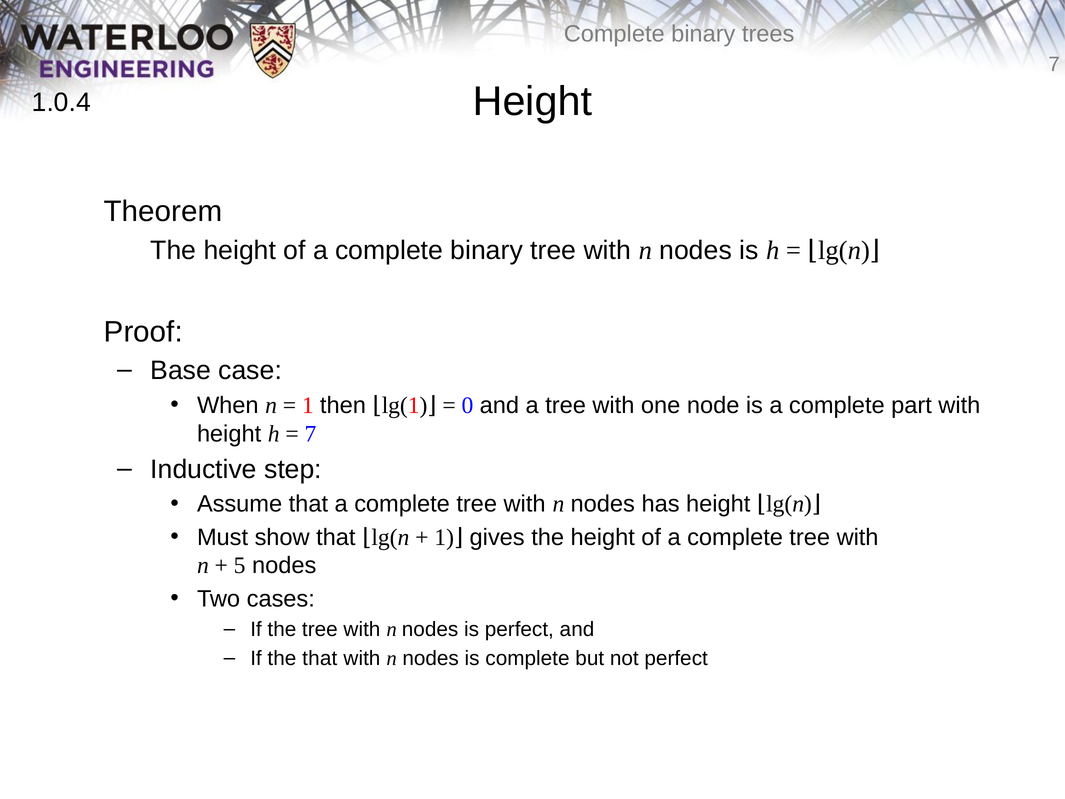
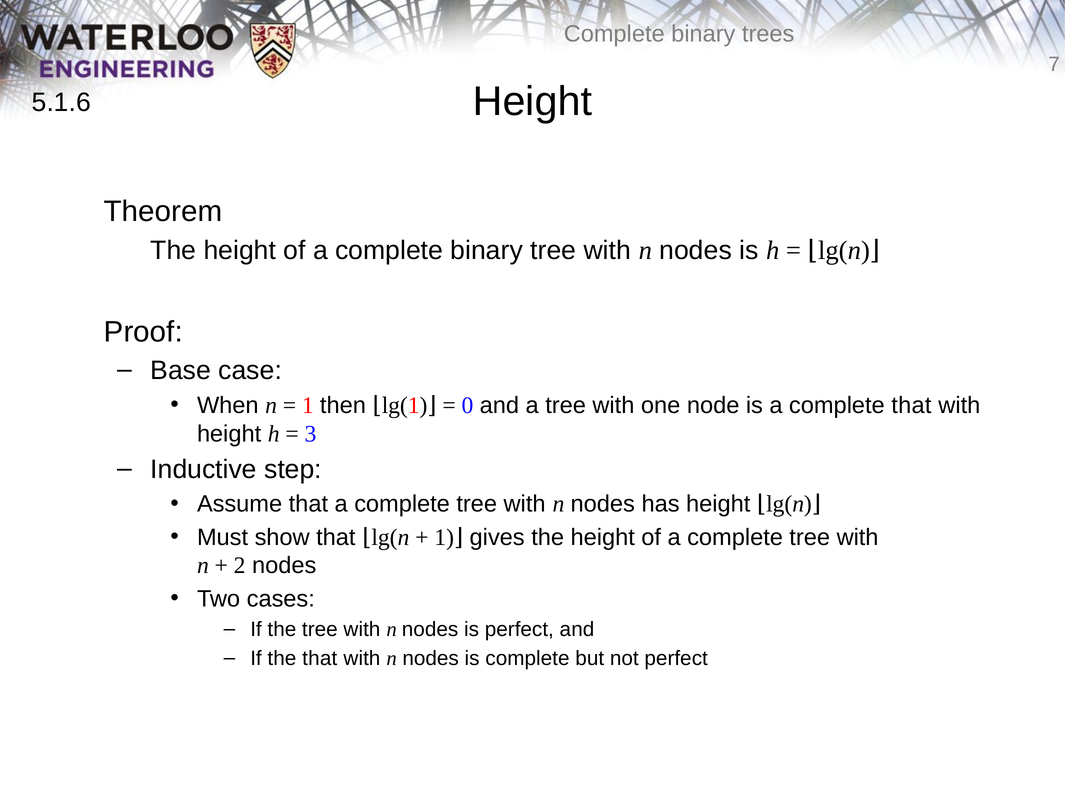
1.0.4: 1.0.4 -> 5.1.6 (61, 103)
complete part: part -> that (911, 405)
7: 7 -> 3 (310, 434)
5: 5 -> 2 (240, 565)
